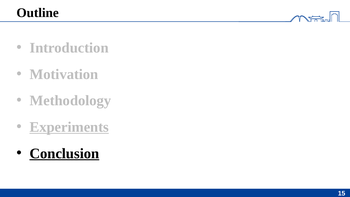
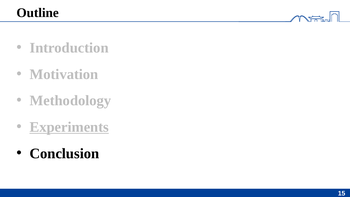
Conclusion underline: present -> none (64, 153)
